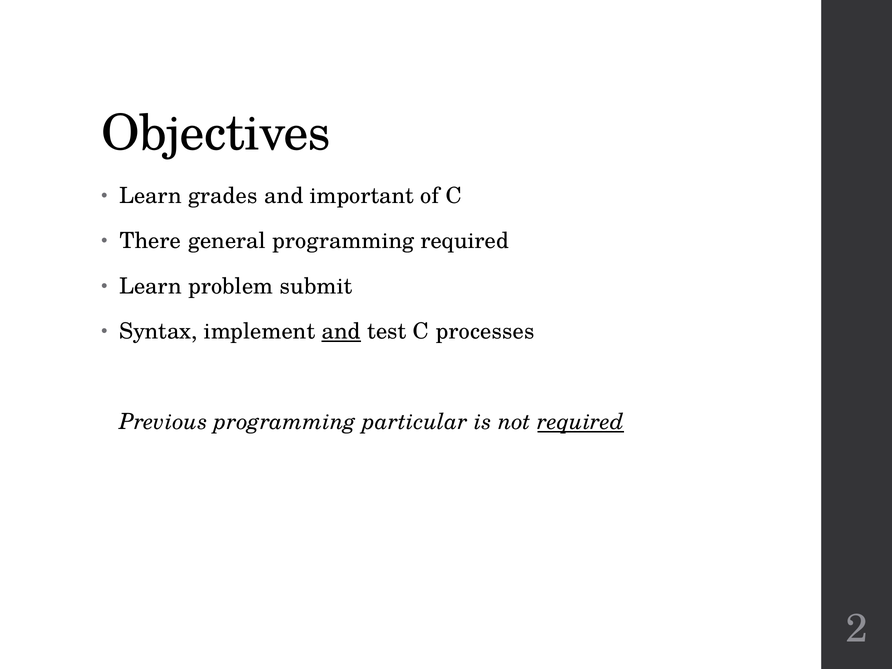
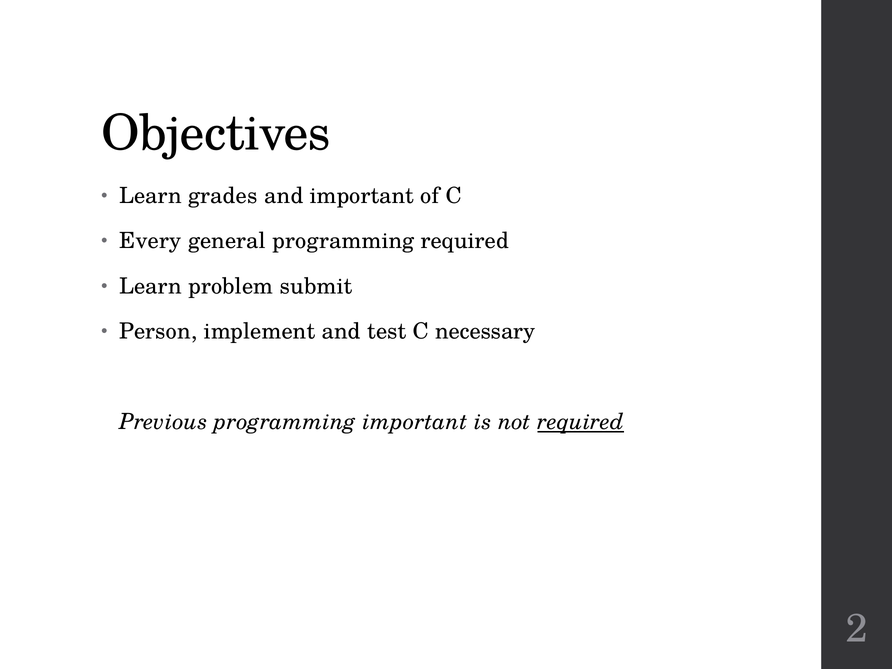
There: There -> Every (150, 241)
Syntax: Syntax -> Person (158, 332)
and underline: present -> none (341, 332)
processes: processes -> necessary (485, 332)
programming particular: particular -> important (415, 422)
